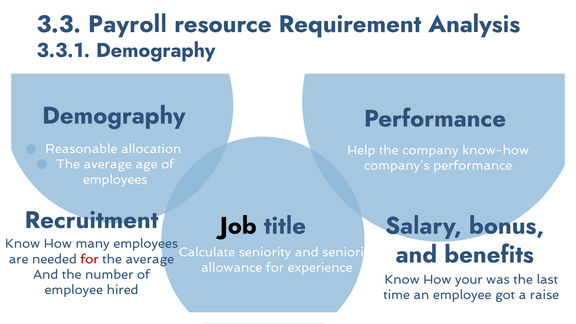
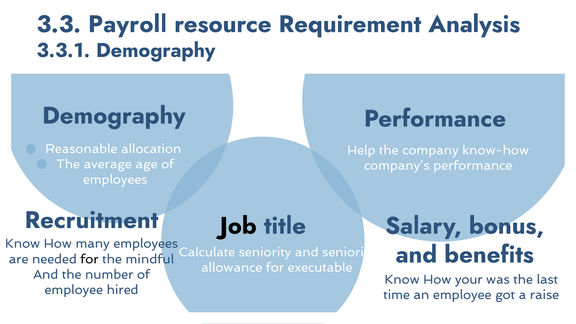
for colour: red -> black (90, 259)
average: average -> mindful (150, 259)
experience: experience -> executable (320, 268)
